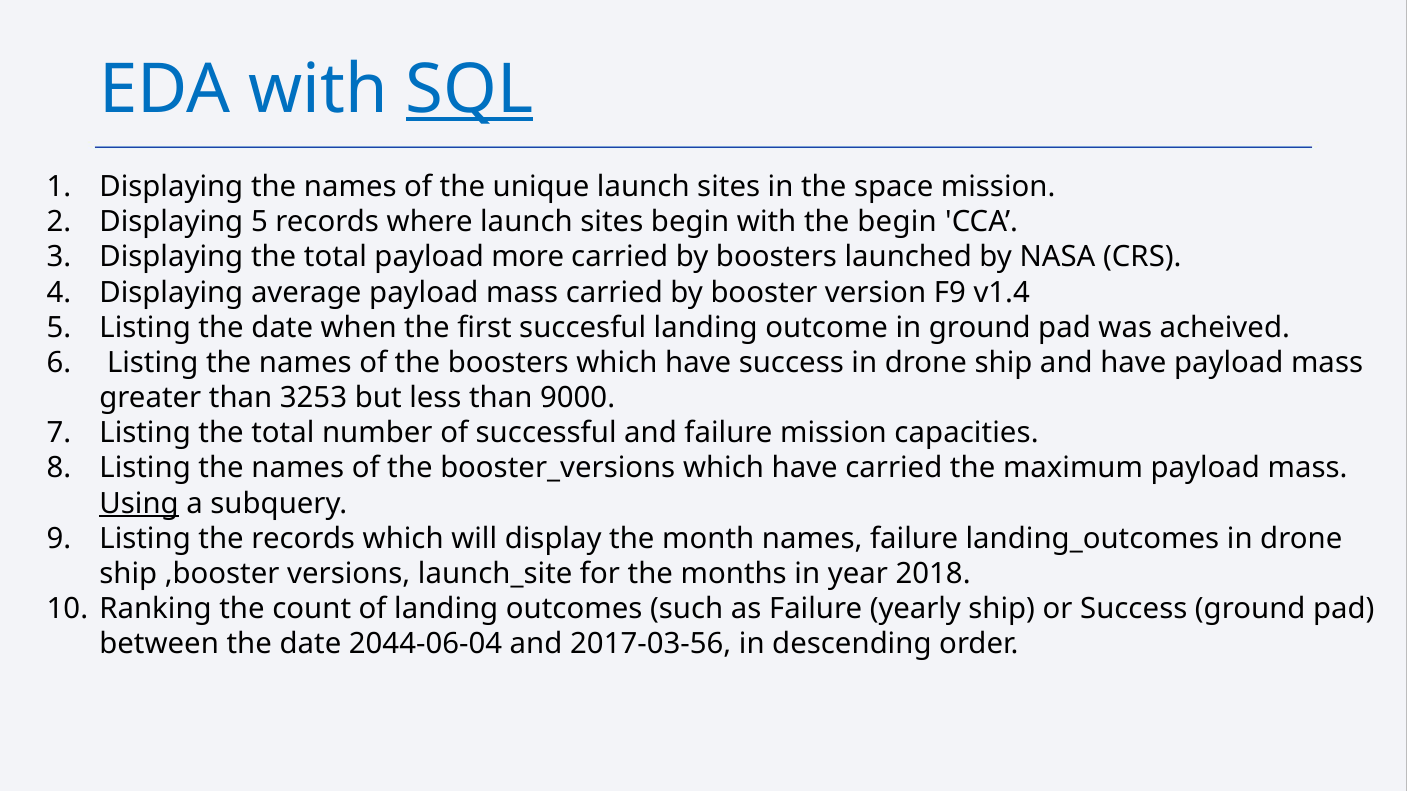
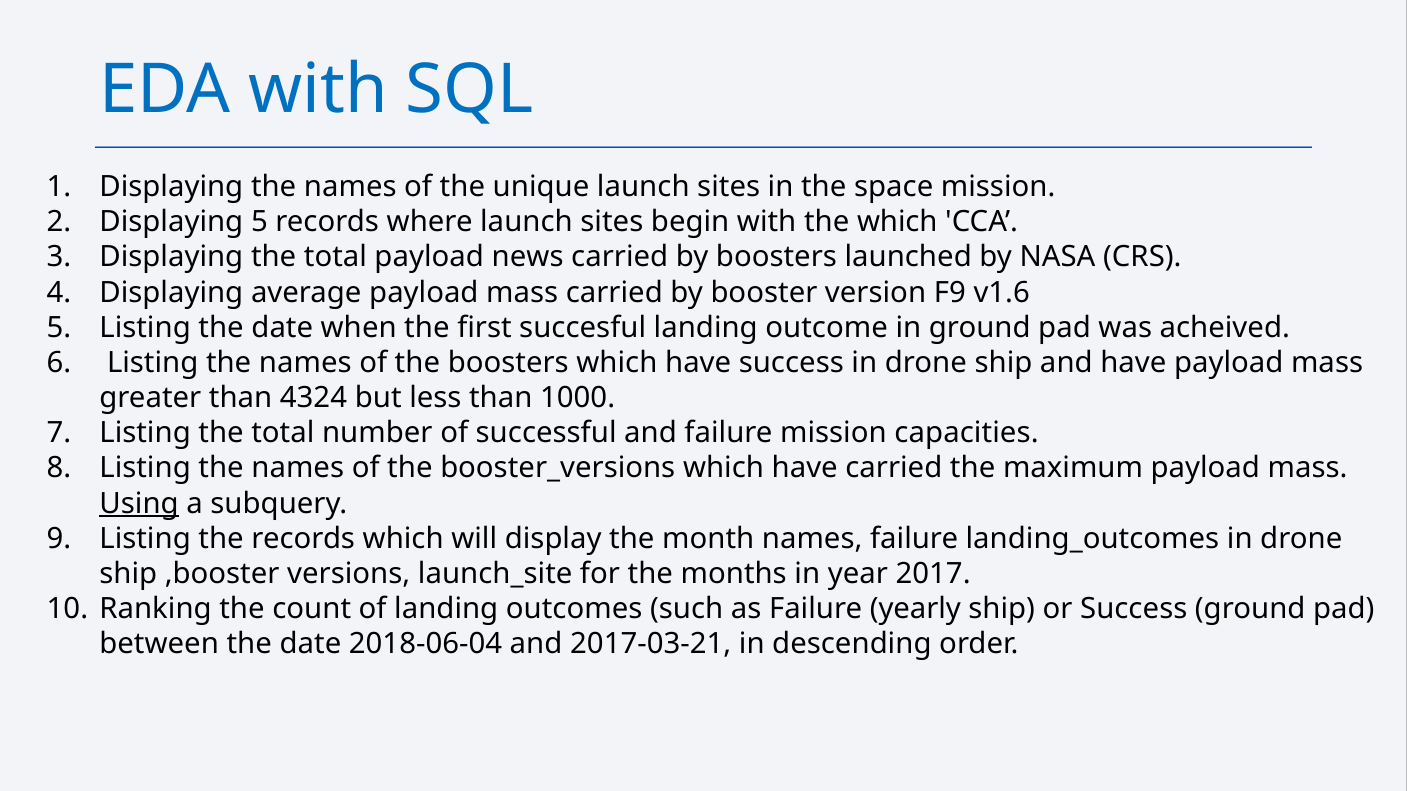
SQL underline: present -> none (470, 90)
the begin: begin -> which (897, 222)
more: more -> news (528, 257)
v1.4: v1.4 -> v1.6 (1002, 293)
3253: 3253 -> 4324 (313, 398)
9000: 9000 -> 1000 (578, 398)
2018: 2018 -> 2017 (933, 574)
2044-06-04: 2044-06-04 -> 2018-06-04 (426, 644)
2017-03-56: 2017-03-56 -> 2017-03-21 (651, 644)
